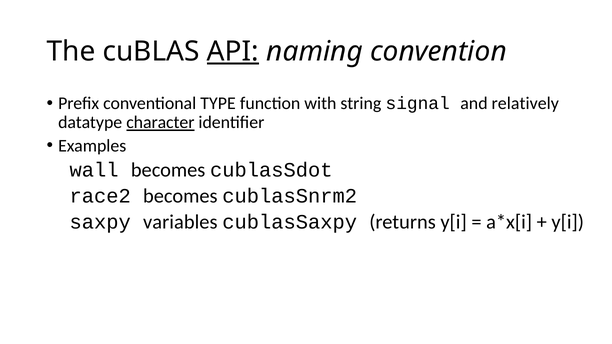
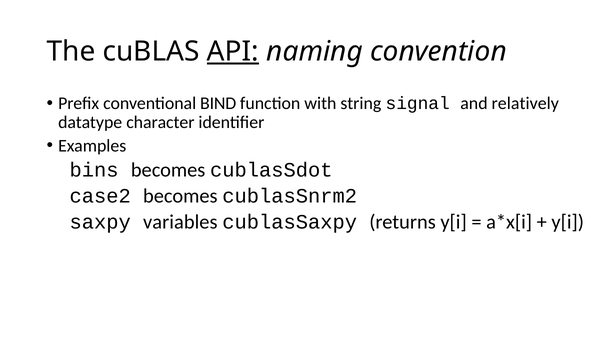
TYPE: TYPE -> BIND (218, 103)
character underline: present -> none (160, 123)
wall: wall -> bins (94, 170)
race2: race2 -> case2 (100, 196)
